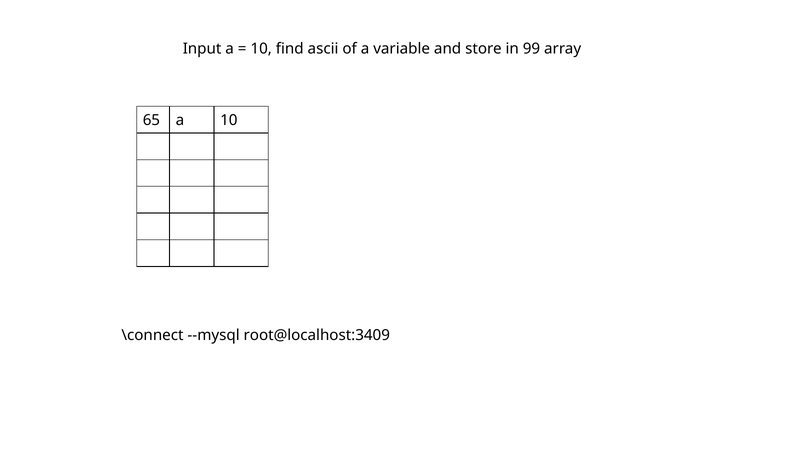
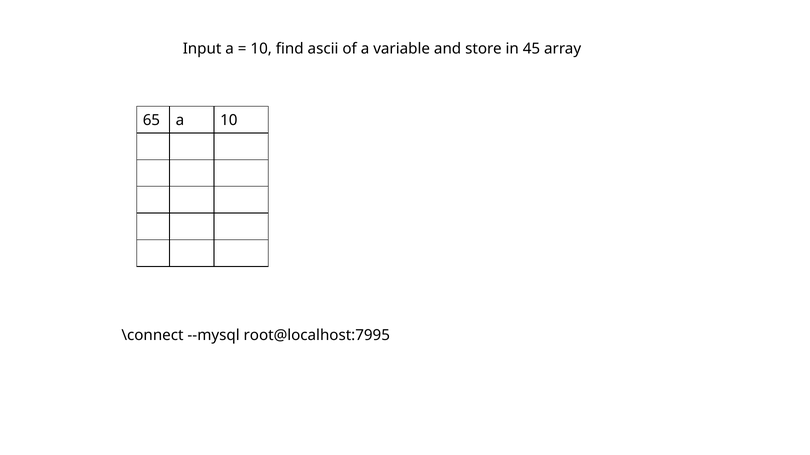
99: 99 -> 45 (531, 49)
root@localhost:3409: root@localhost:3409 -> root@localhost:7995 (317, 336)
